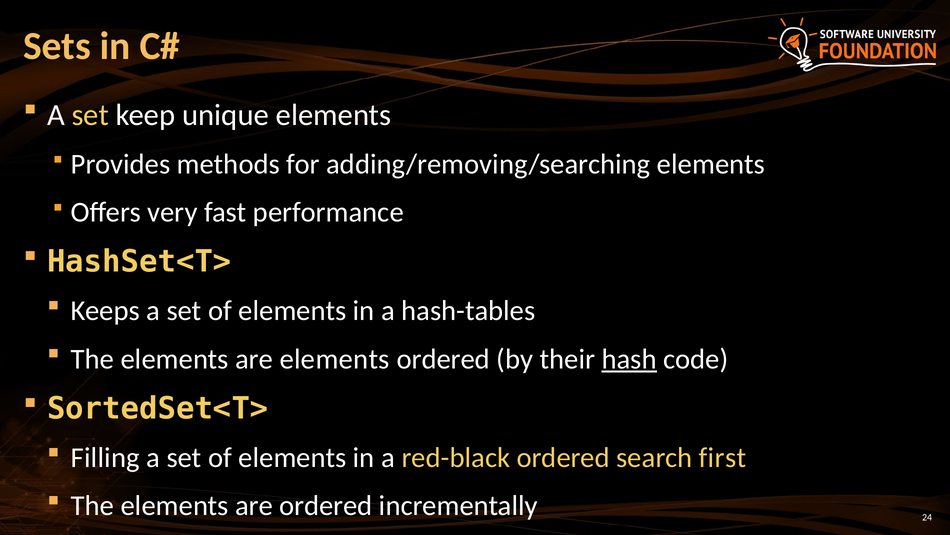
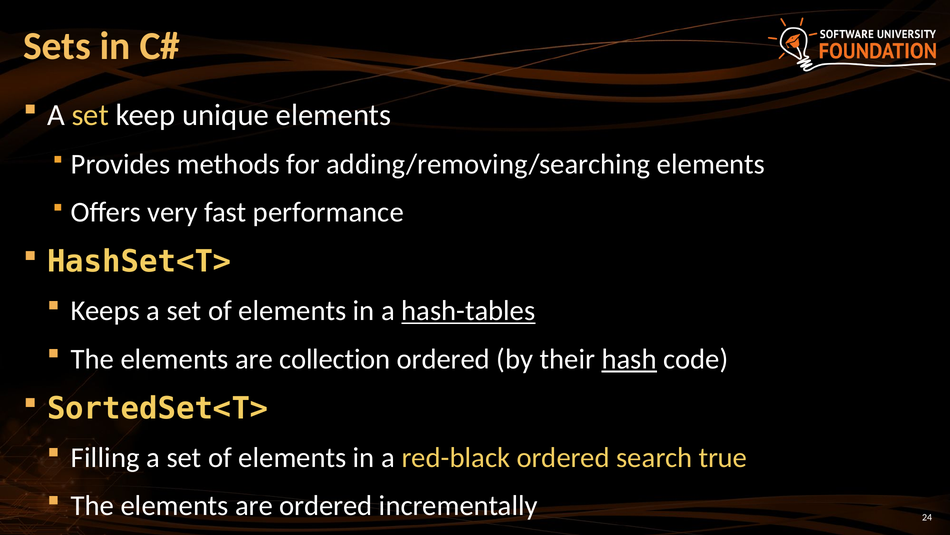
hash-tables underline: none -> present (468, 311)
are elements: elements -> collection (335, 359)
first: first -> true (723, 457)
